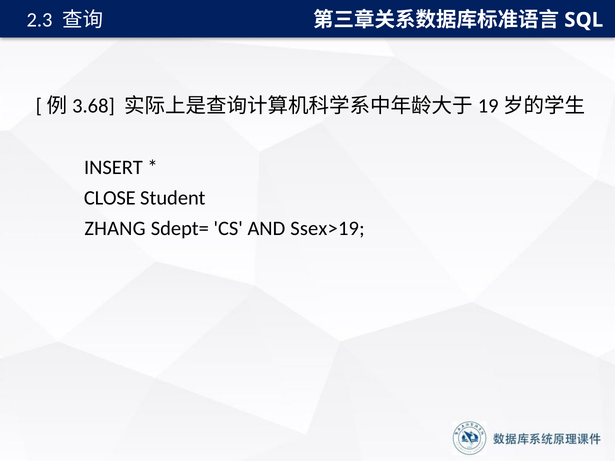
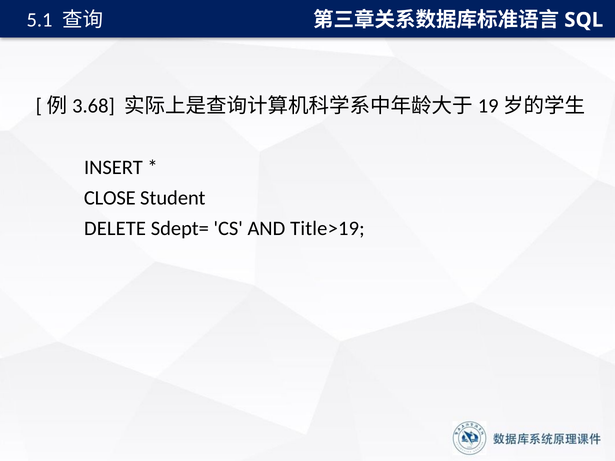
2.3: 2.3 -> 5.1 (39, 20)
ZHANG: ZHANG -> DELETE (115, 229)
Ssex>19: Ssex>19 -> Title>19 (327, 229)
